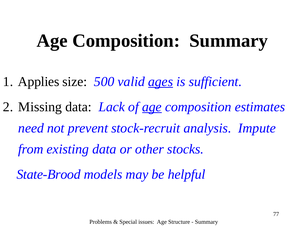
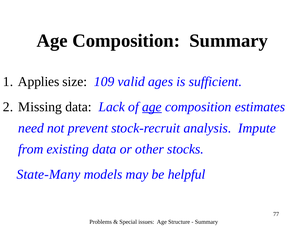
500: 500 -> 109 (104, 82)
ages underline: present -> none (161, 82)
State-Brood: State-Brood -> State-Many (48, 174)
